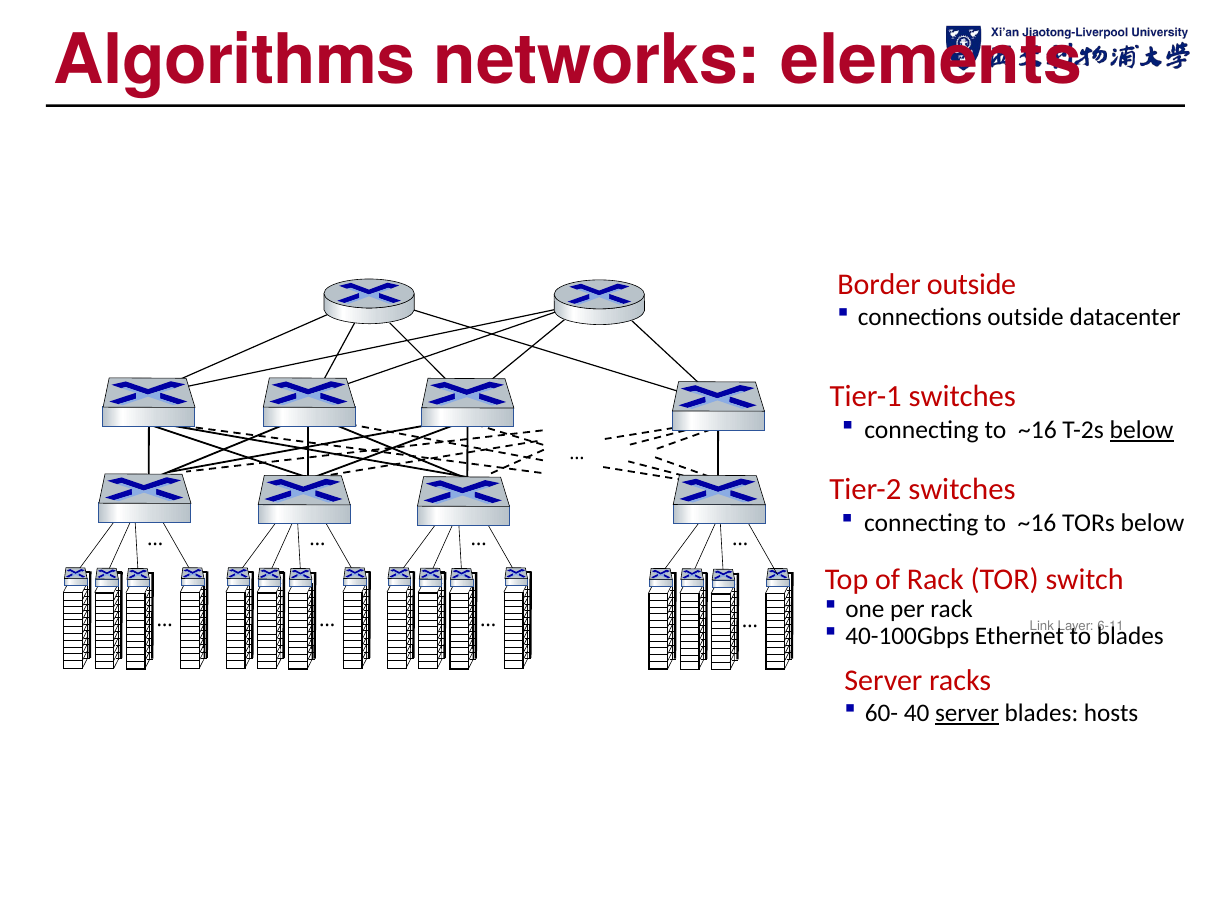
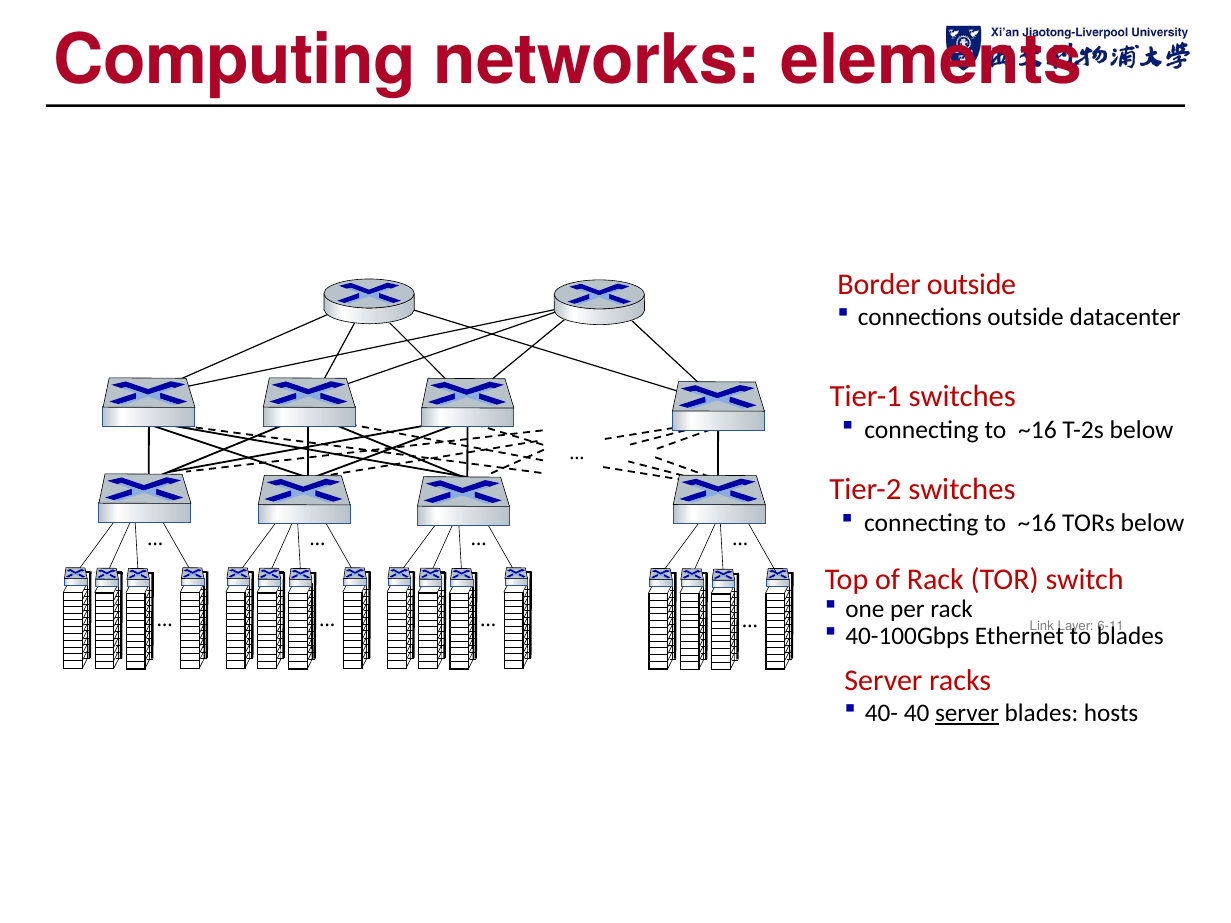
Algorithms: Algorithms -> Computing (235, 61)
below underline: present -> none (1142, 430)
60-: 60- -> 40- (881, 713)
